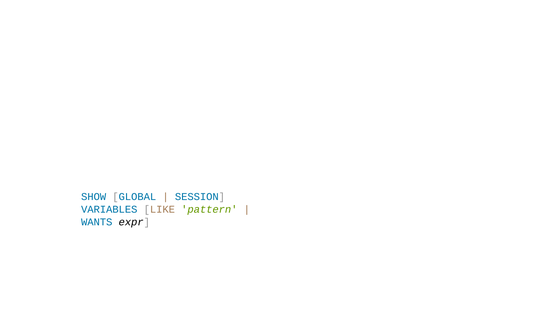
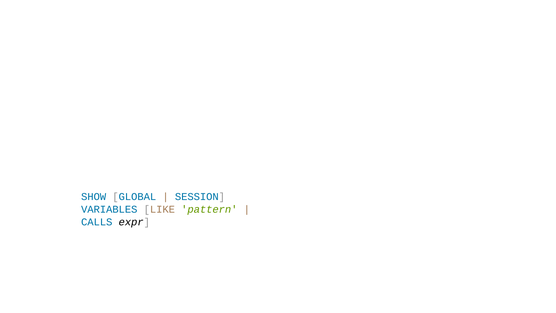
WANTS: WANTS -> CALLS (97, 222)
